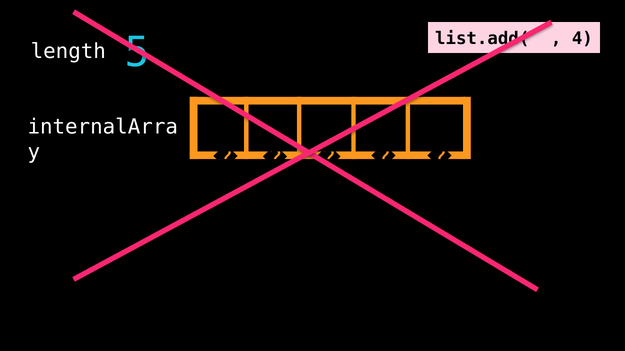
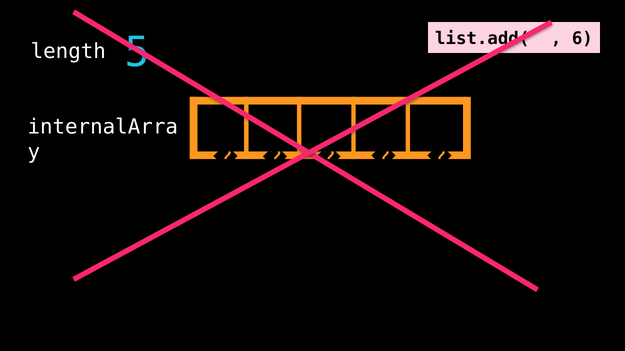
4: 4 -> 6 (582, 39)
